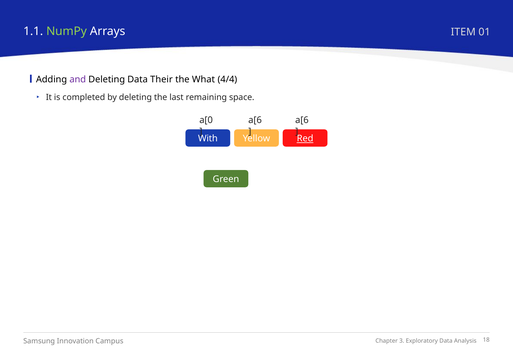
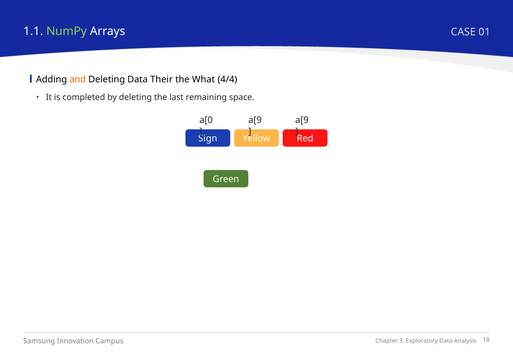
ITEM: ITEM -> CASE (463, 32)
and colour: purple -> orange (78, 79)
a[6: a[6 -> a[9 (255, 120)
a[6: a[6 -> a[9 (302, 120)
With: With -> Sign (208, 139)
Red underline: present -> none (305, 139)
